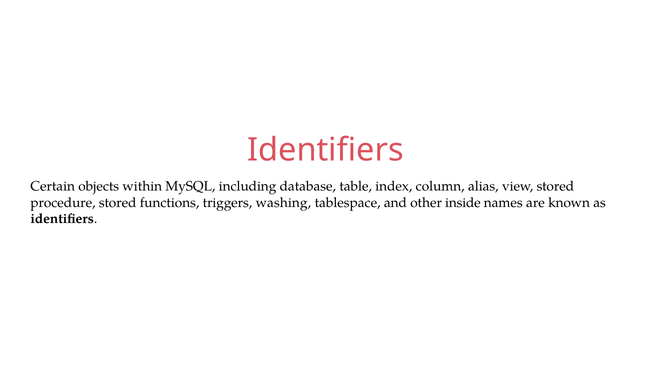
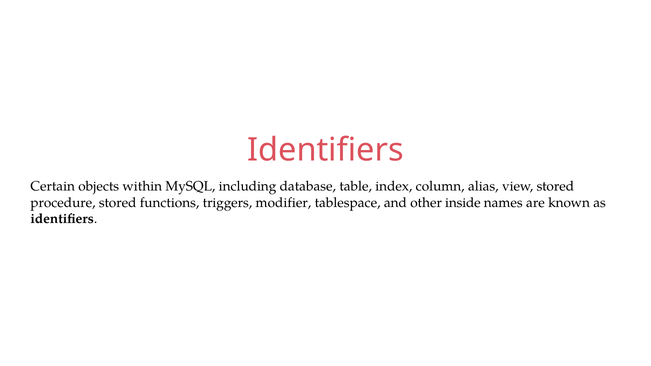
washing: washing -> modifier (283, 203)
